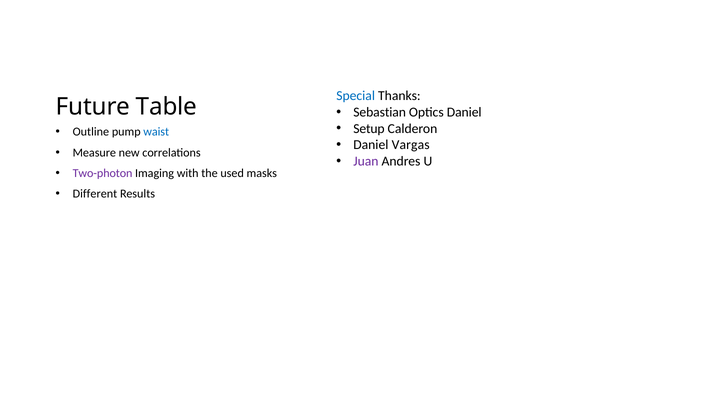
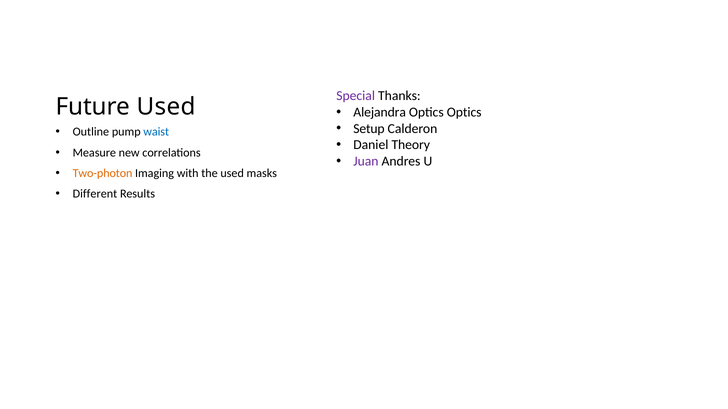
Special colour: blue -> purple (356, 96)
Future Table: Table -> Used (166, 107)
Sebastian: Sebastian -> Alejandra (380, 112)
Optics Daniel: Daniel -> Optics (464, 112)
Vargas: Vargas -> Theory (411, 145)
Two-photon colour: purple -> orange (103, 173)
